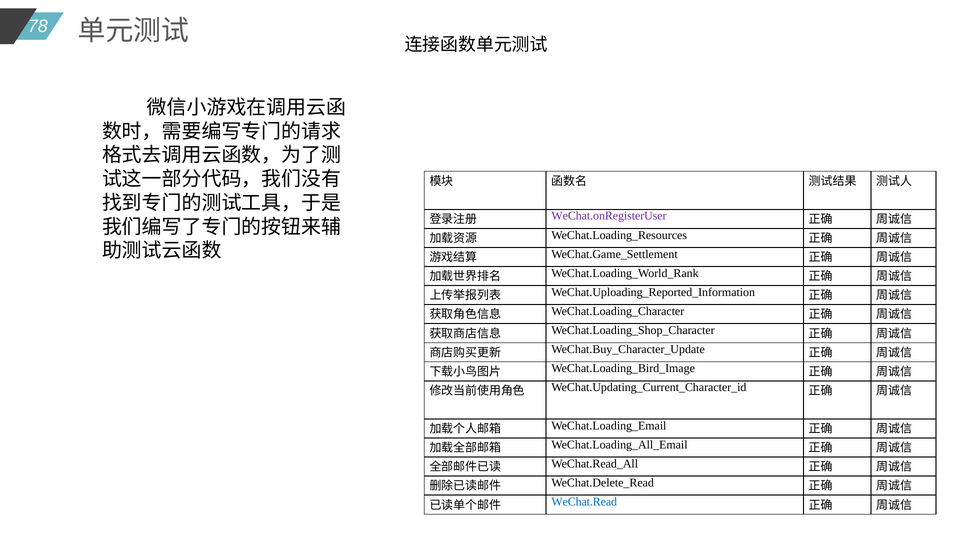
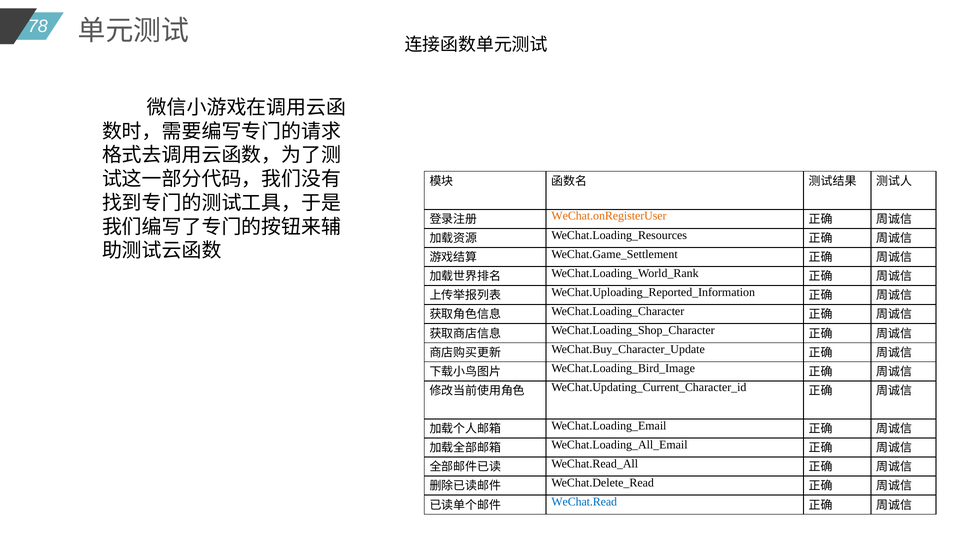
WeChat.onRegisterUser colour: purple -> orange (609, 216)
